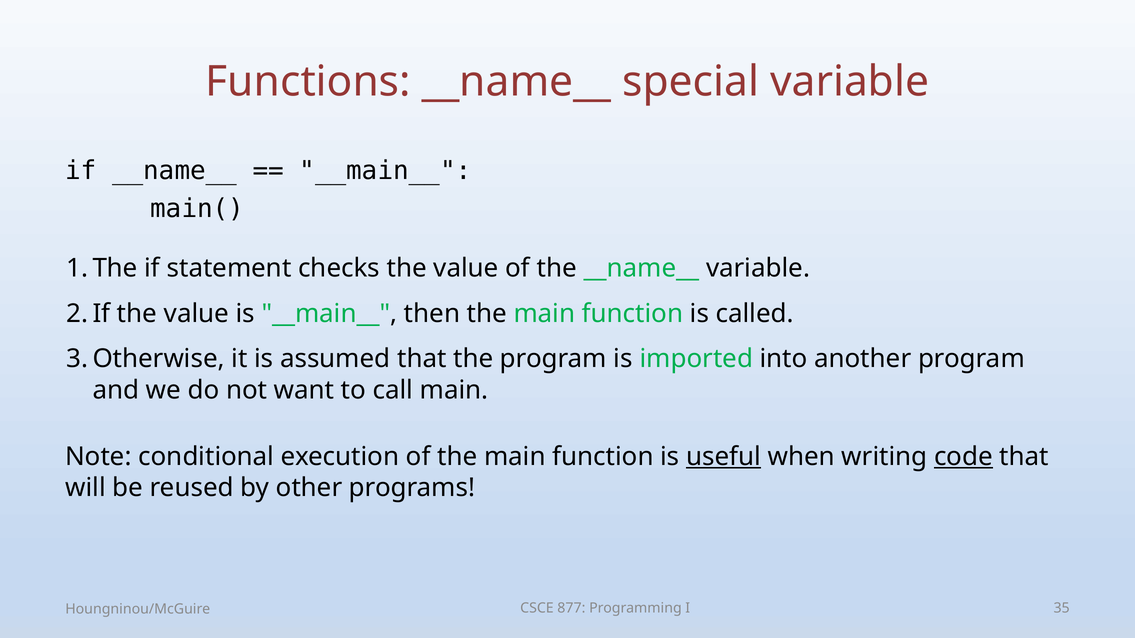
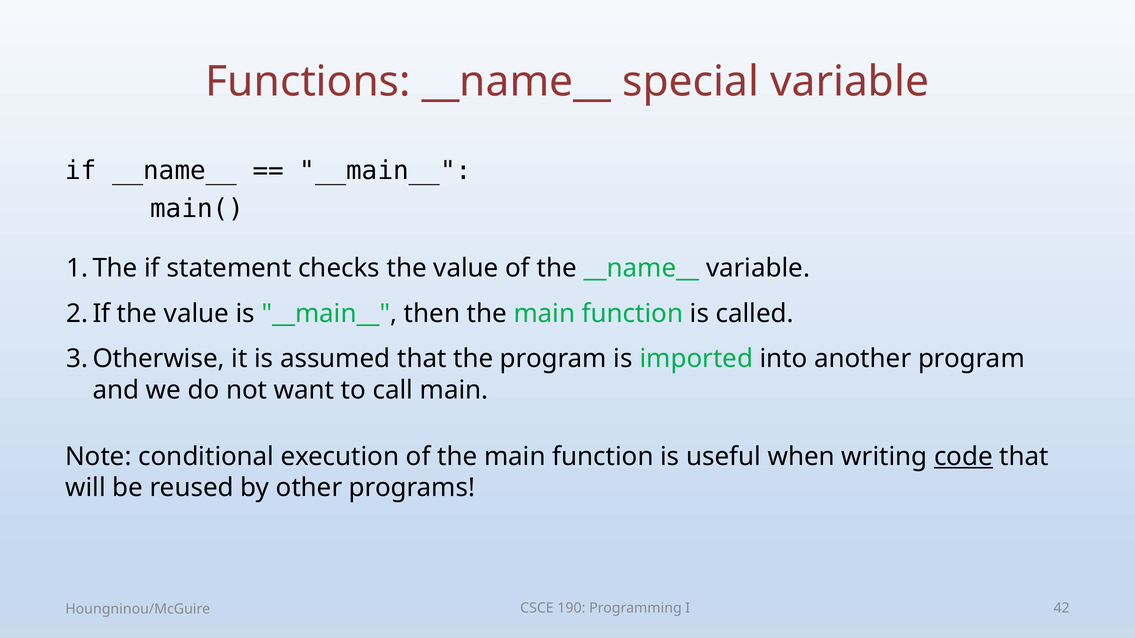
useful underline: present -> none (724, 457)
877: 877 -> 190 (571, 609)
35: 35 -> 42 (1062, 609)
